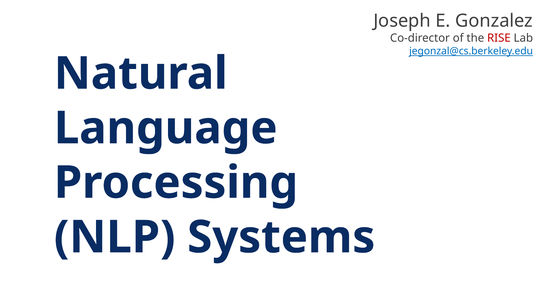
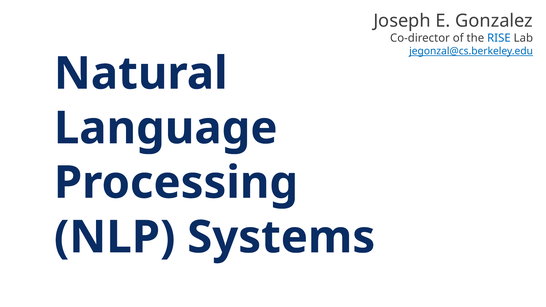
RISE colour: red -> blue (499, 38)
